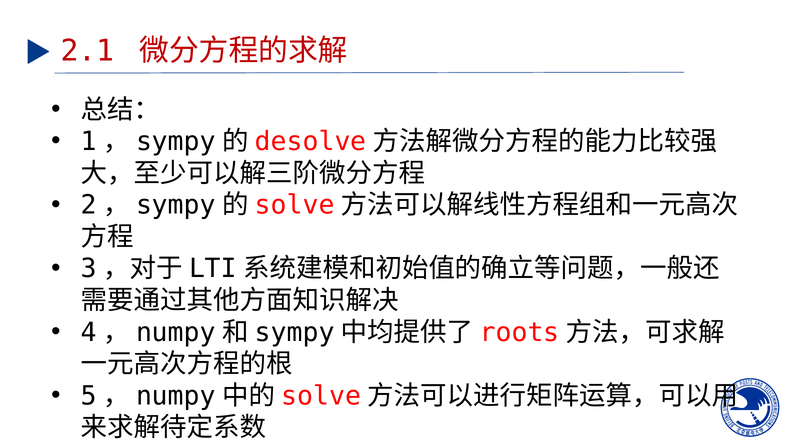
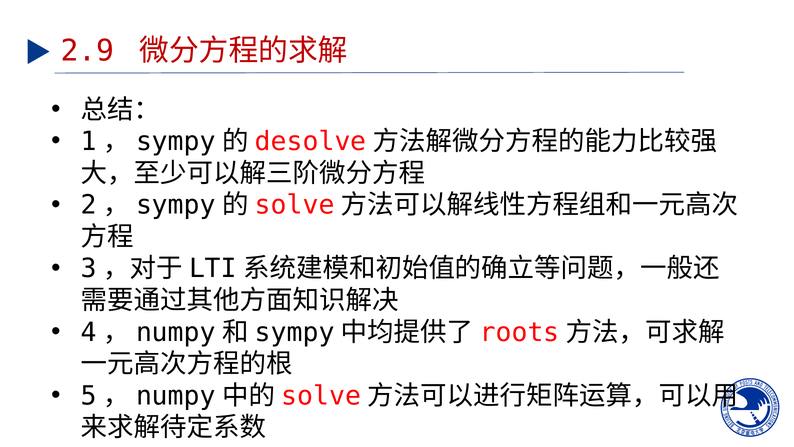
2.1: 2.1 -> 2.9 (87, 51)
